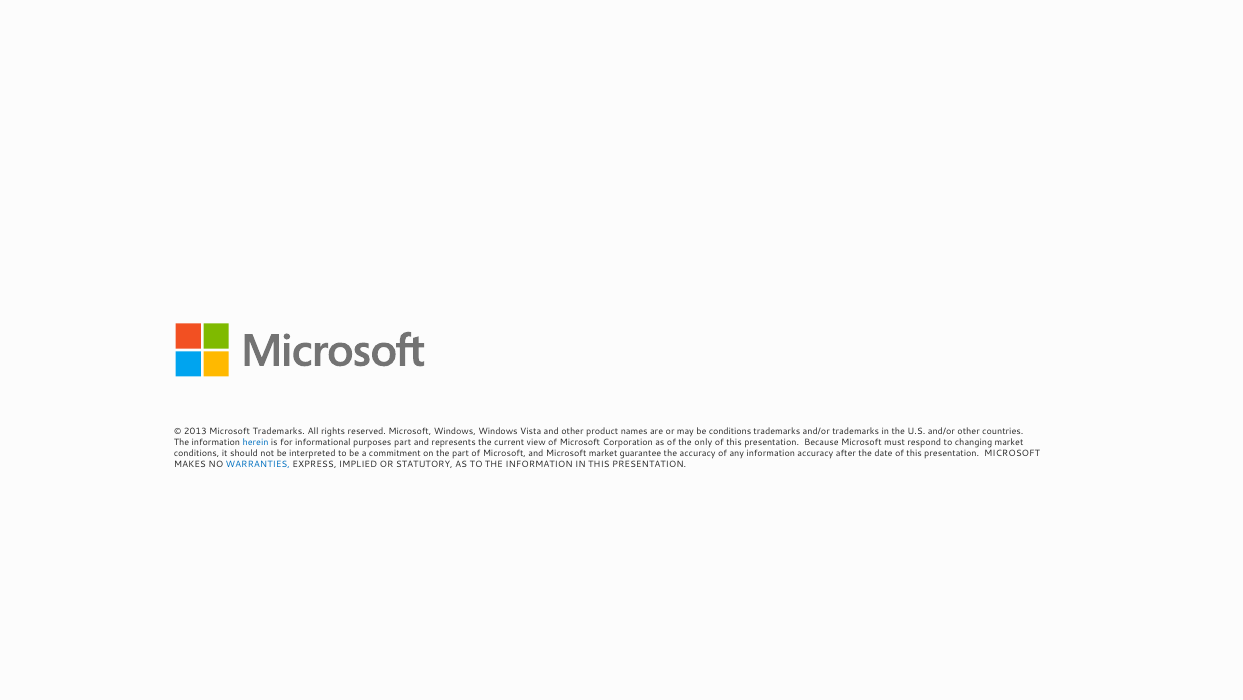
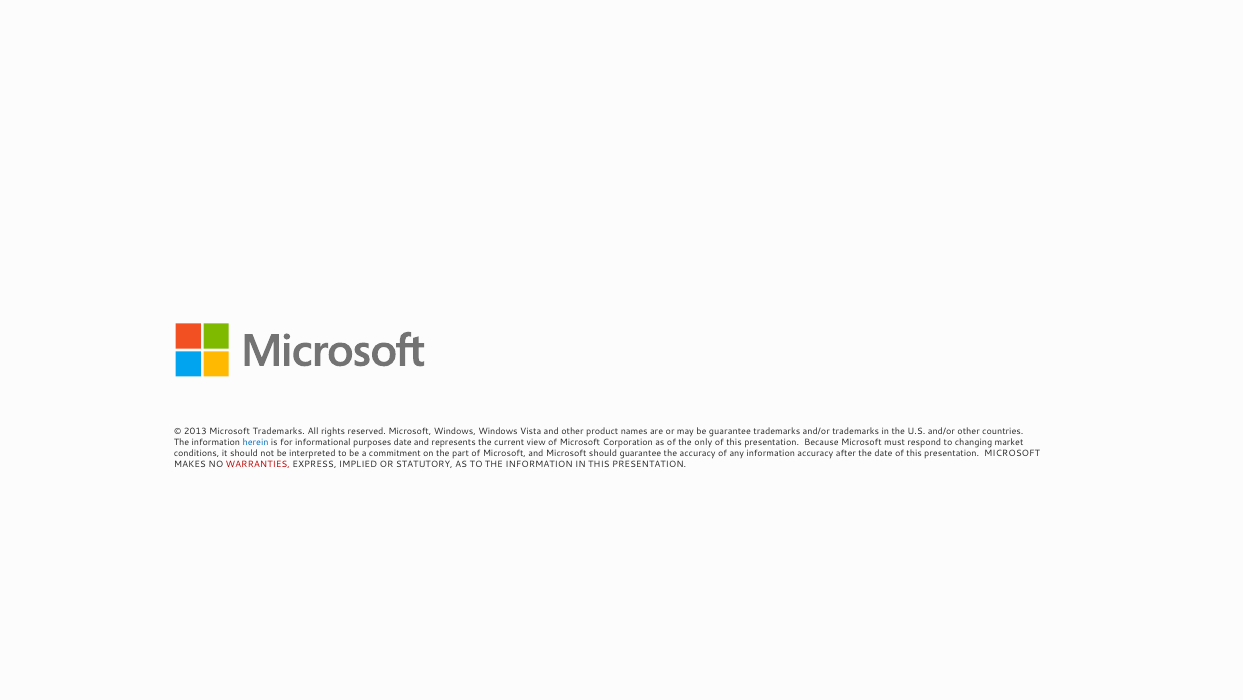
be conditions: conditions -> guarantee (730, 431)
purposes part: part -> date (403, 442)
Microsoft market: market -> should (603, 453)
WARRANTIES colour: blue -> red (258, 464)
